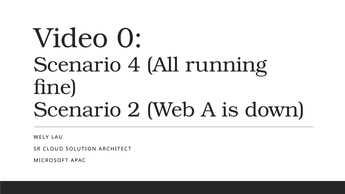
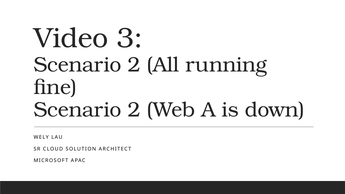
0: 0 -> 3 (130, 38)
4: 4 -> 2 (134, 65)
